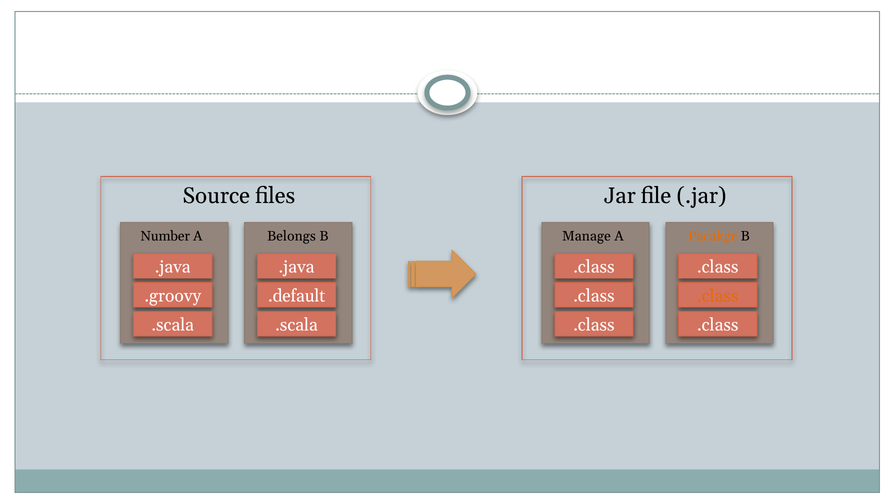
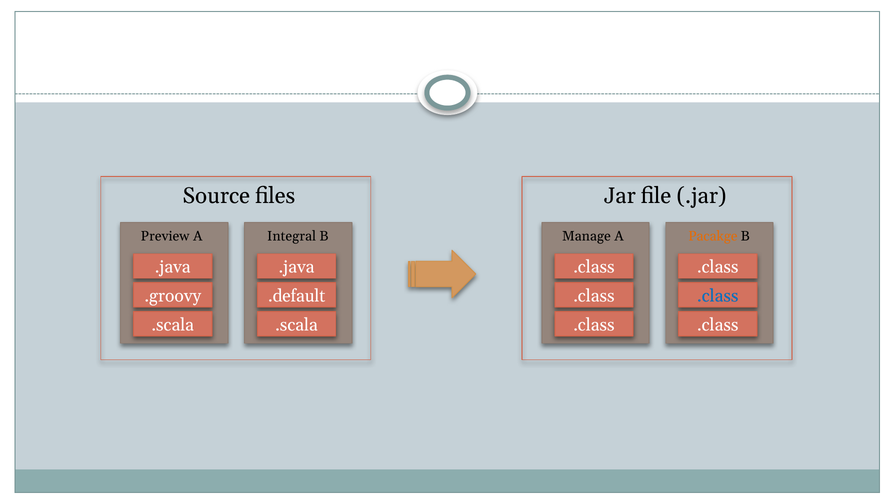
Number: Number -> Preview (165, 236)
Belongs: Belongs -> Integral (292, 236)
.class colour: orange -> blue (718, 296)
